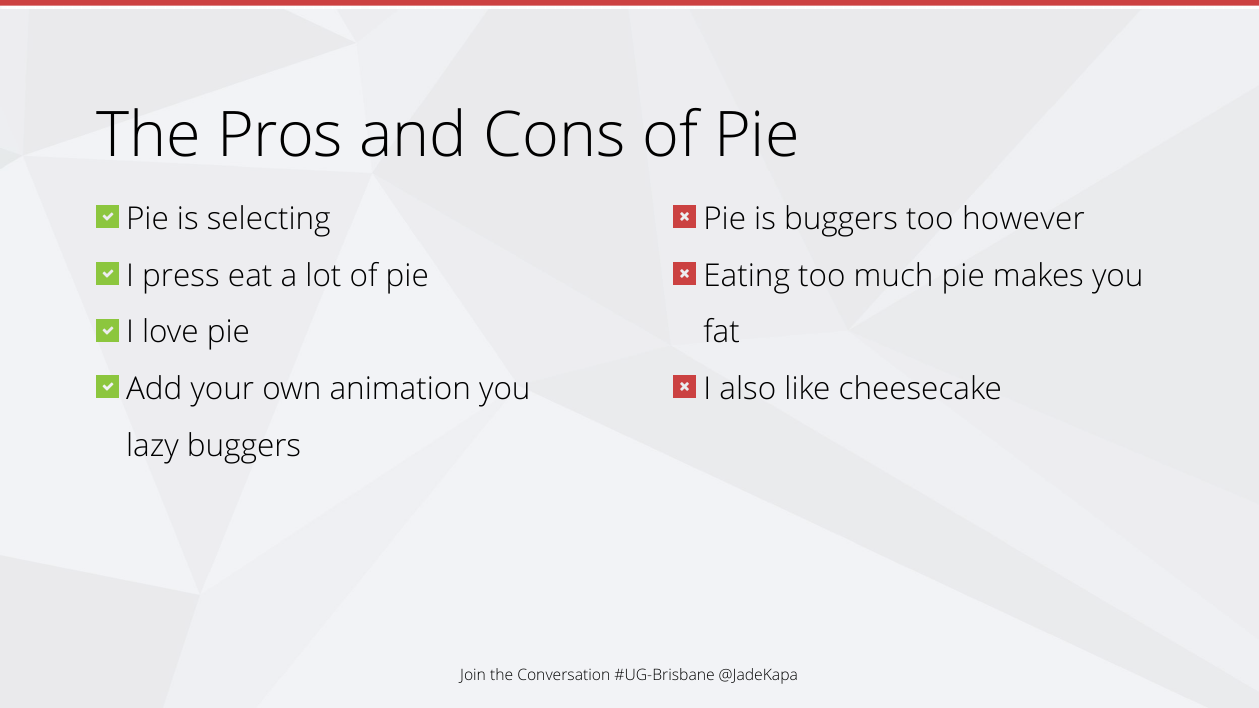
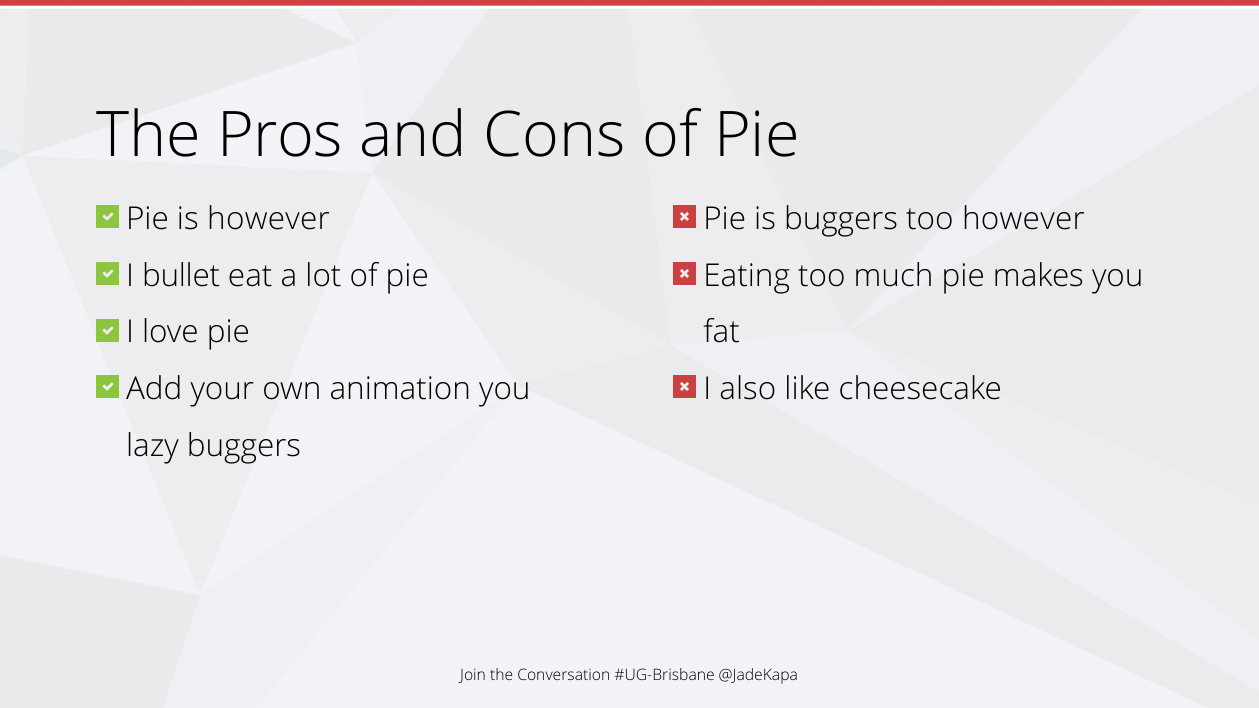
is selecting: selecting -> however (269, 219)
press: press -> bullet (181, 276)
